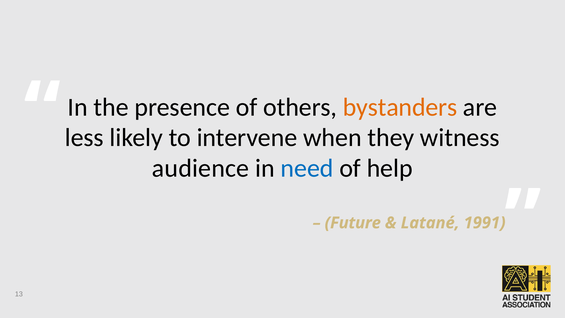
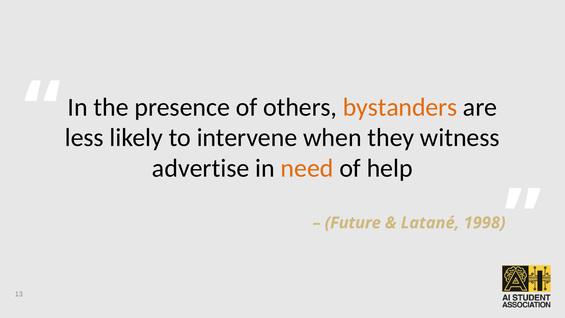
audience: audience -> advertise (201, 168)
need colour: blue -> orange (307, 168)
1991: 1991 -> 1998 (485, 223)
